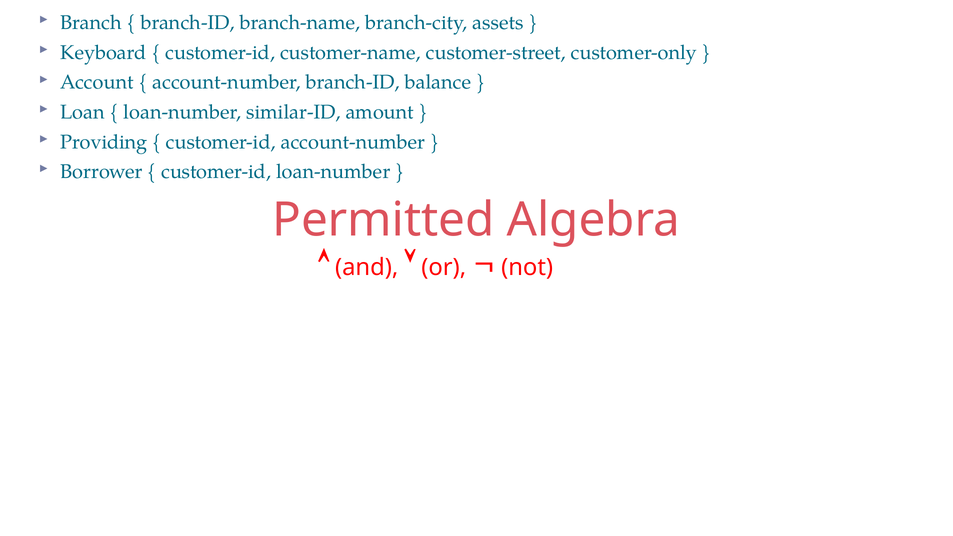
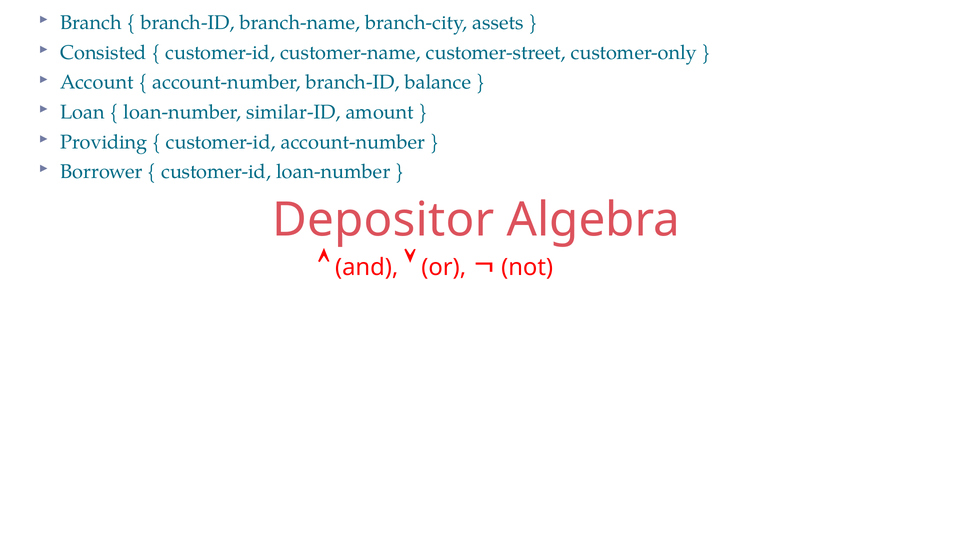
Keyboard: Keyboard -> Consisted (103, 53)
Permitted: Permitted -> Depositor (383, 220)
